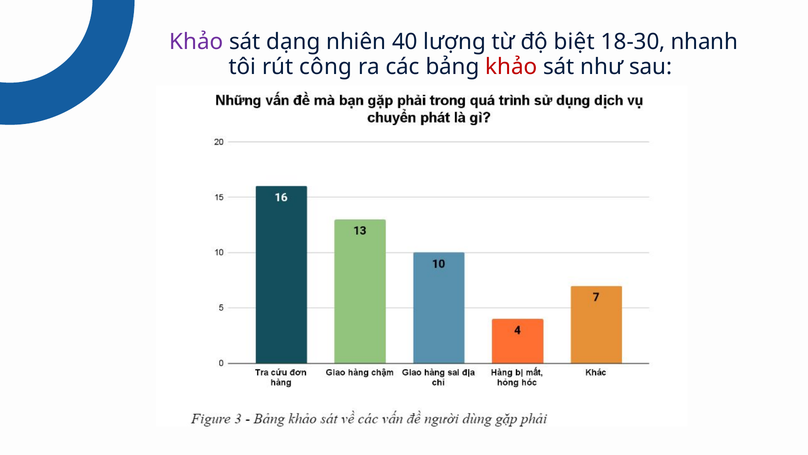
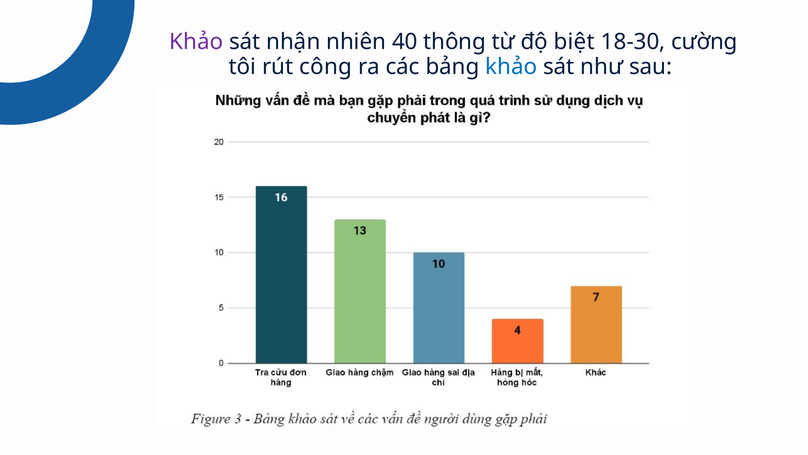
dạng: dạng -> nhận (293, 42)
lượng: lượng -> thông (455, 42)
nhanh: nhanh -> cường (704, 42)
khảo colour: red -> blue (511, 67)
